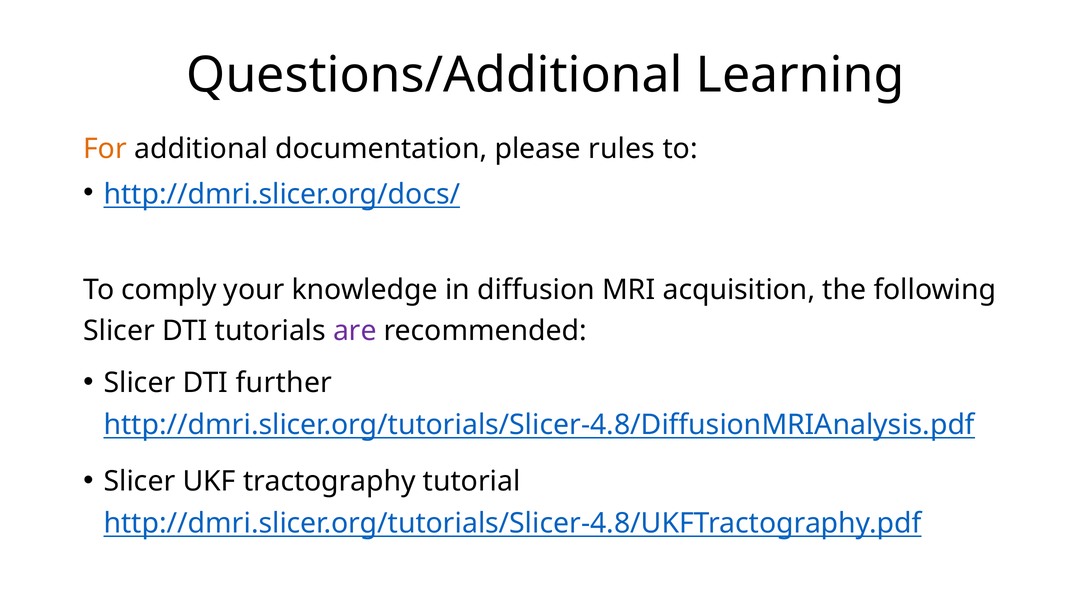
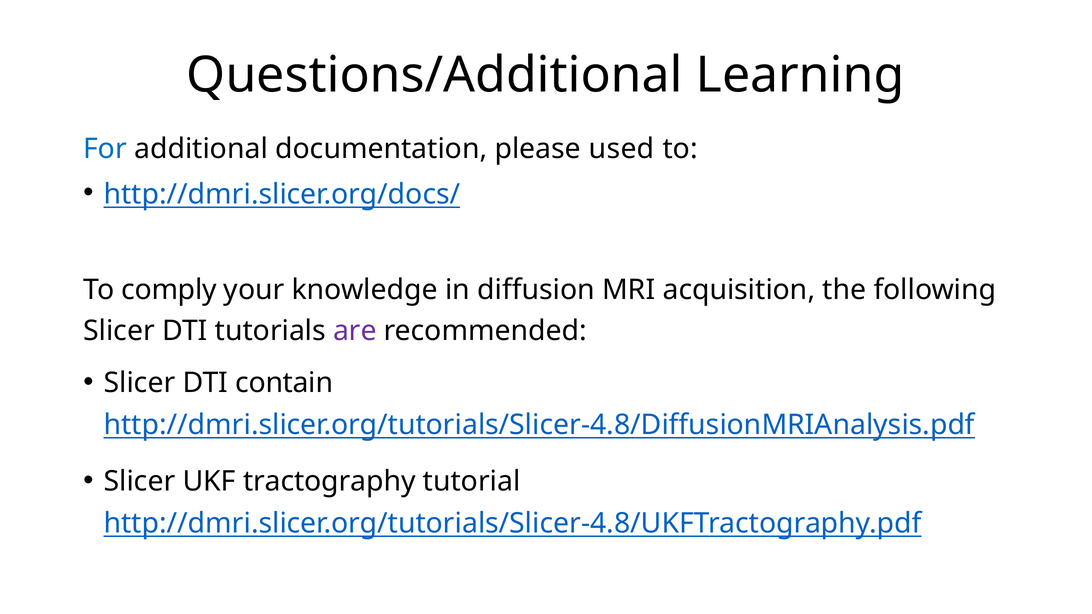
For colour: orange -> blue (105, 149)
rules: rules -> used (622, 149)
further: further -> contain (284, 383)
